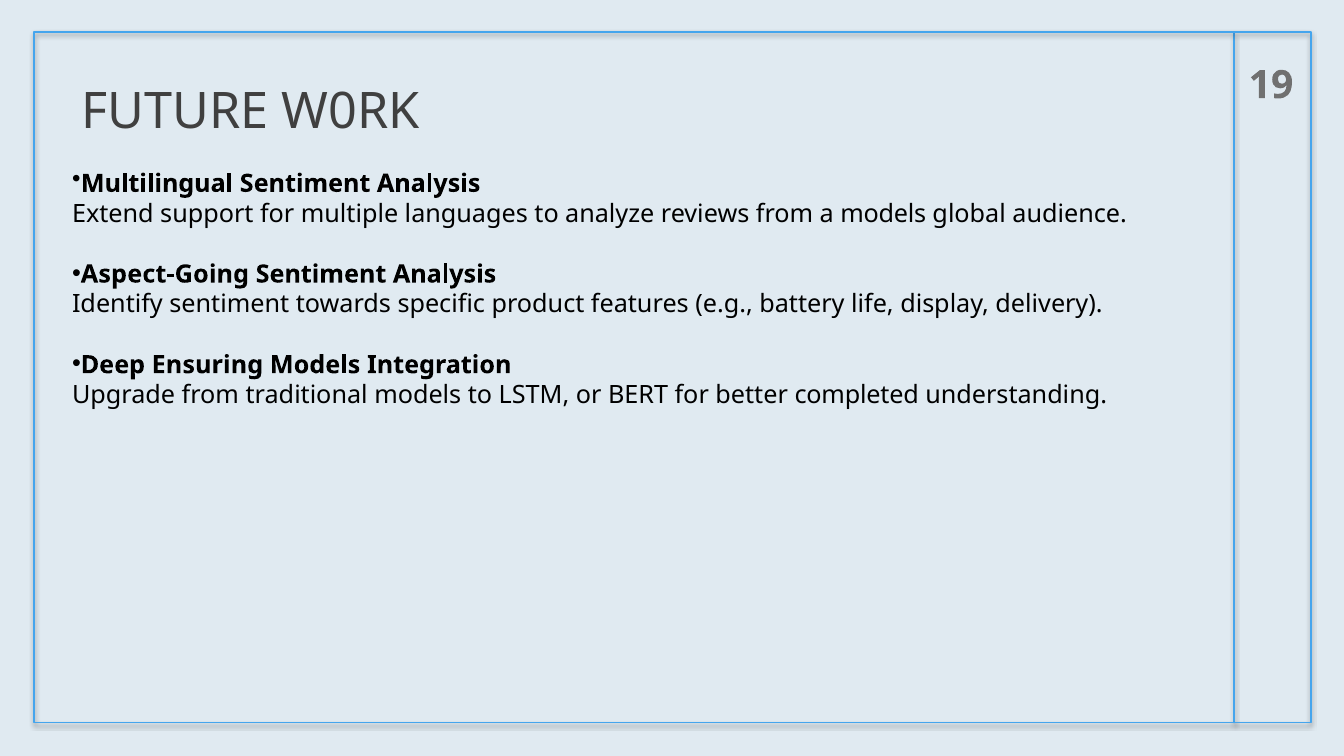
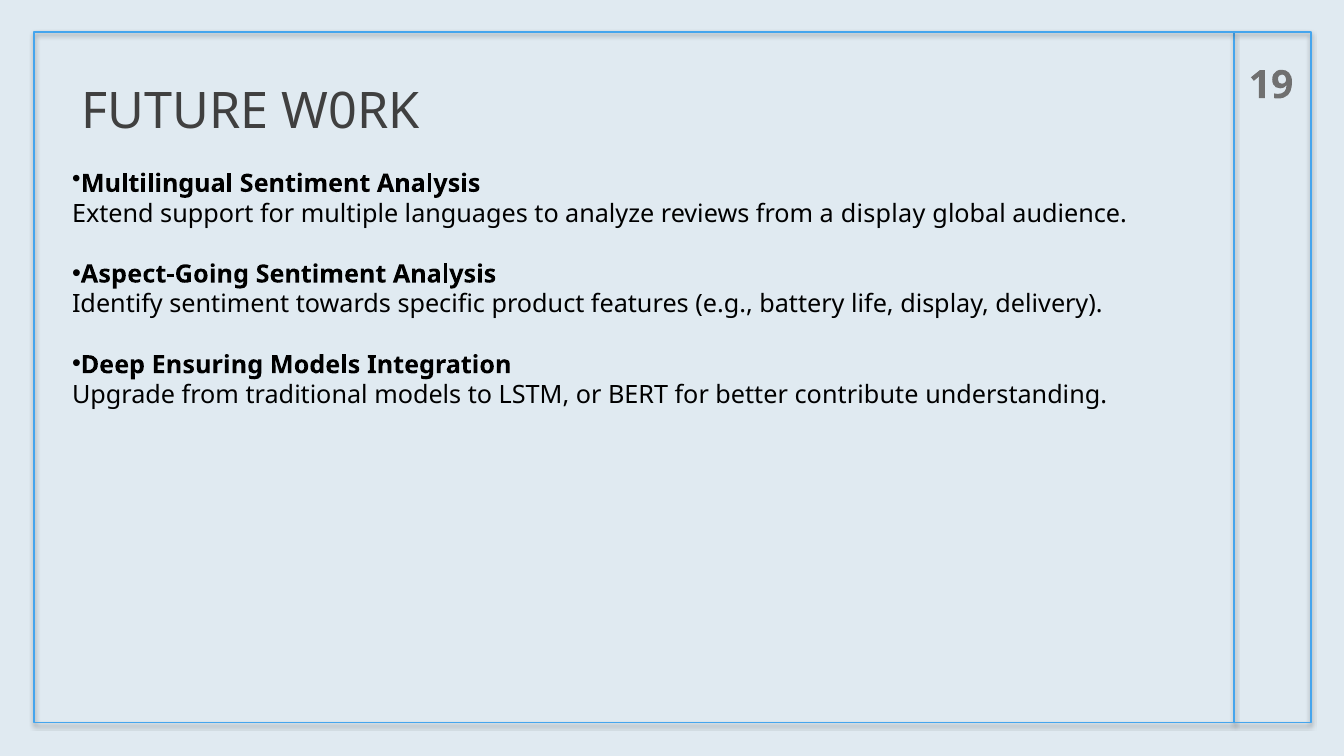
a models: models -> display (883, 214)
completed: completed -> contribute (857, 395)
